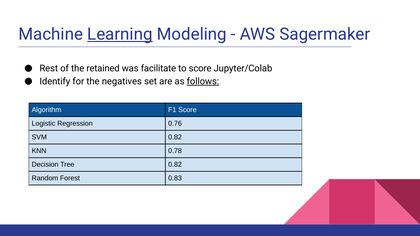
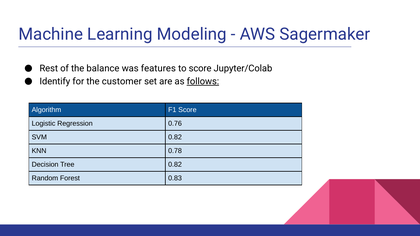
Learning underline: present -> none (120, 34)
retained: retained -> balance (103, 69)
facilitate: facilitate -> features (158, 69)
negatives: negatives -> customer (122, 81)
